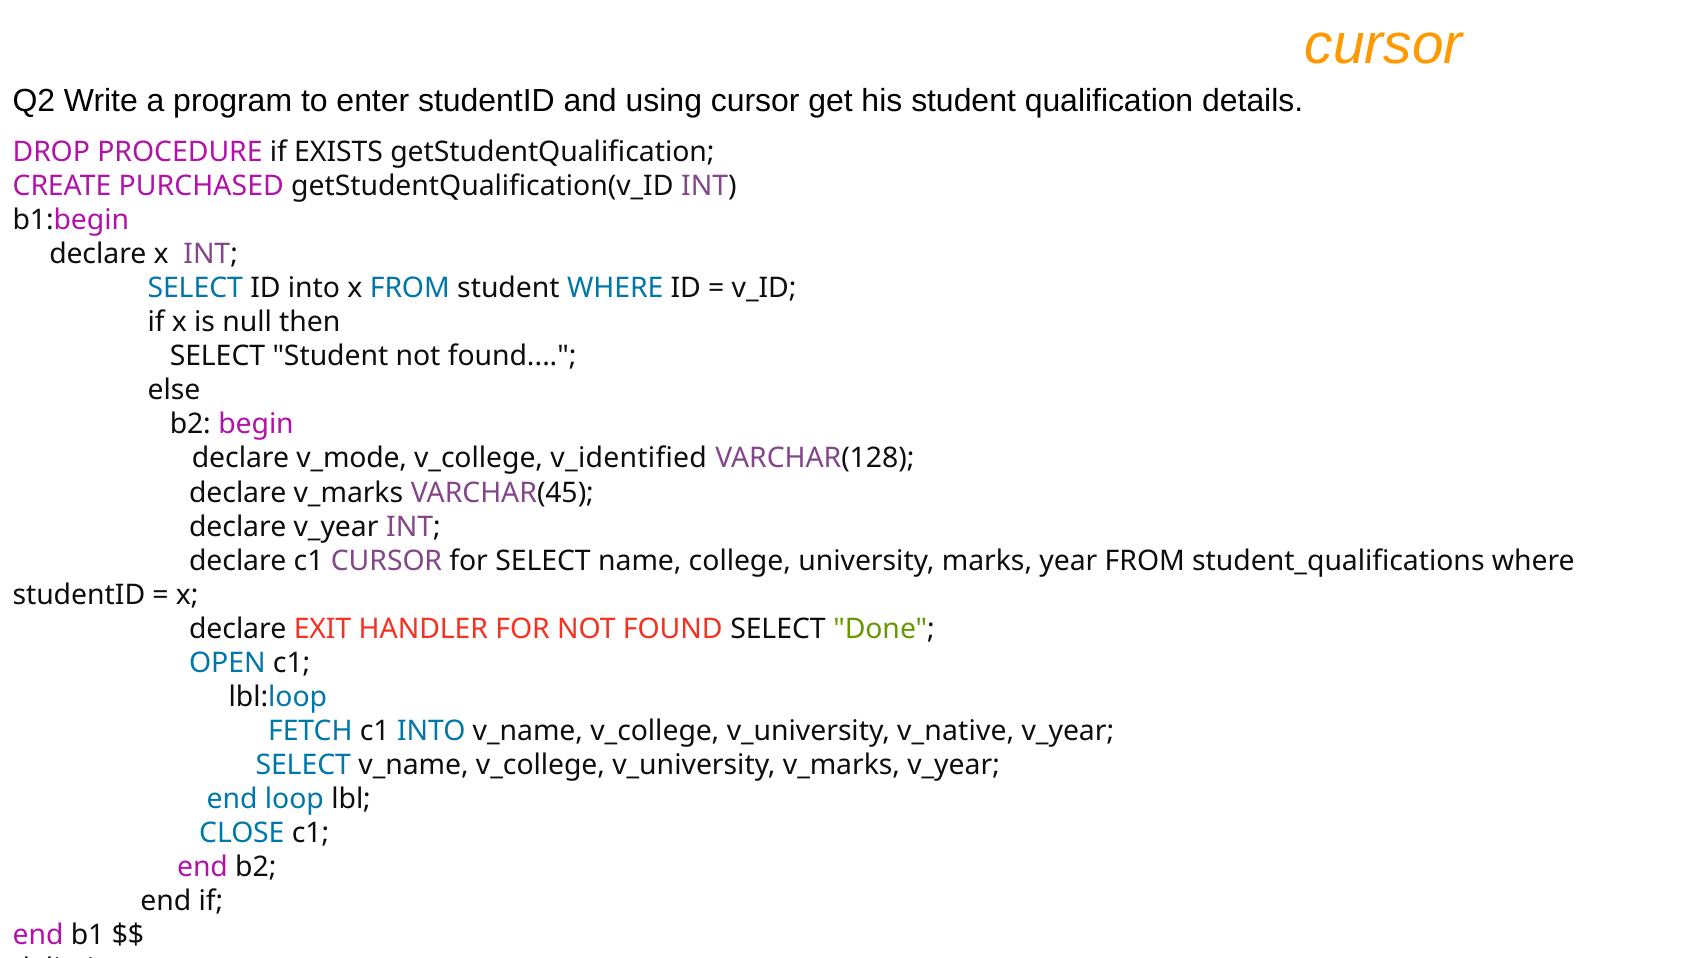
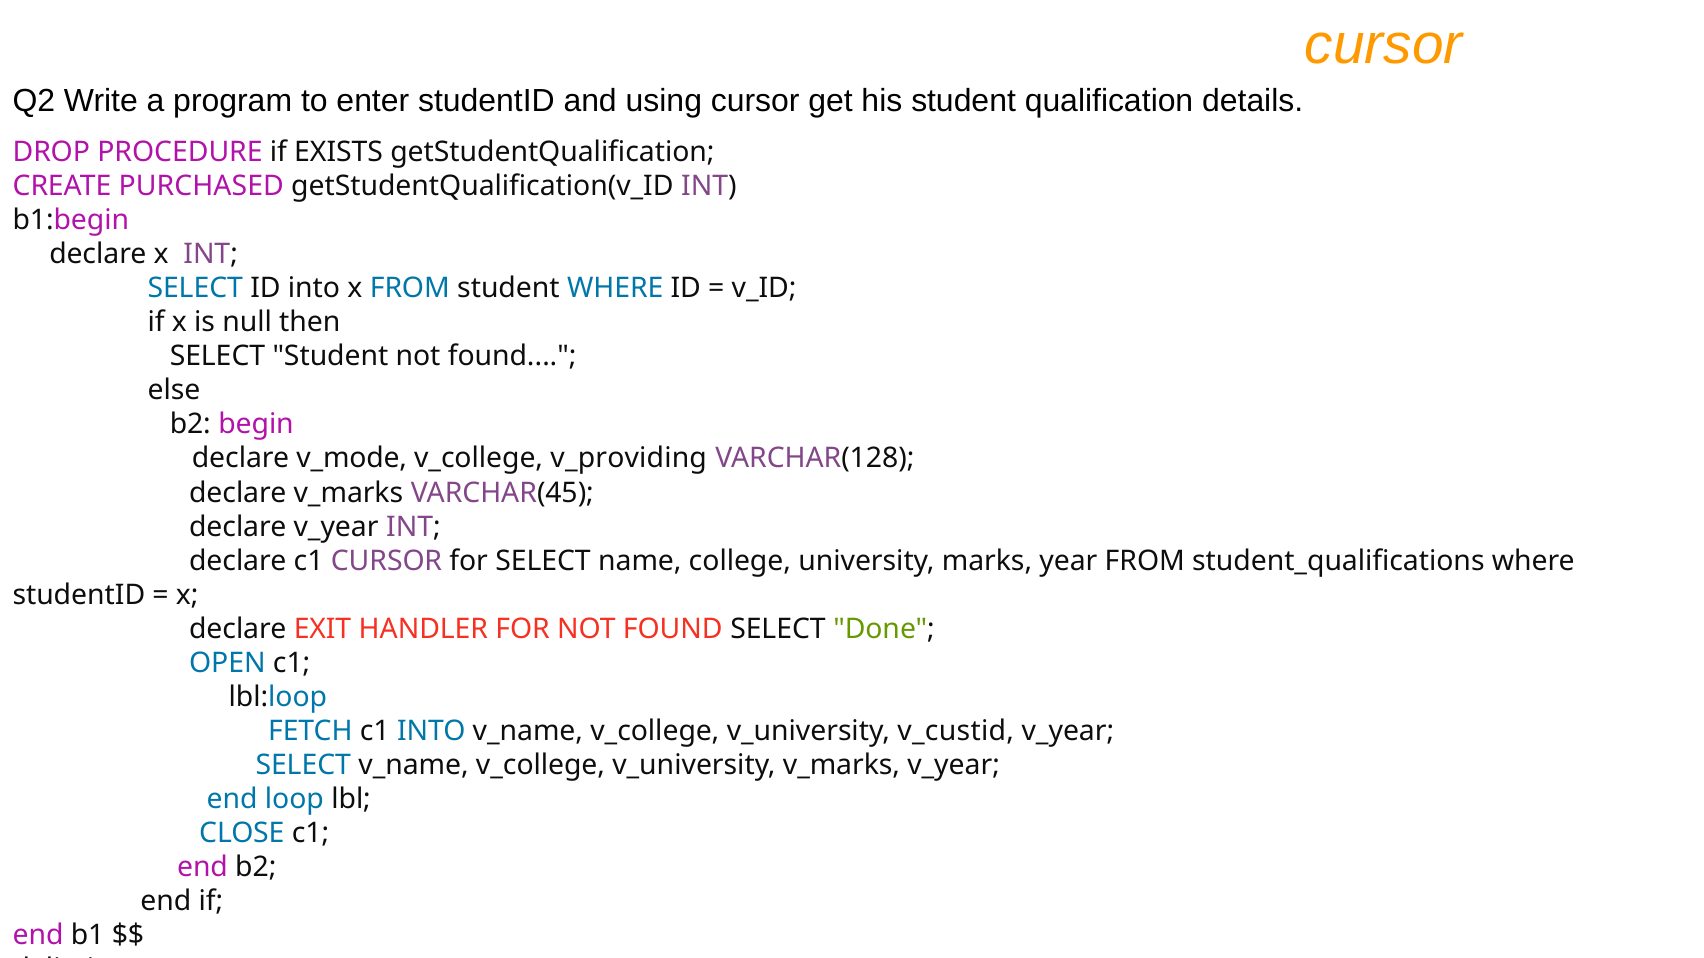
v_identified: v_identified -> v_providing (629, 459)
v_native: v_native -> v_custid (956, 731)
